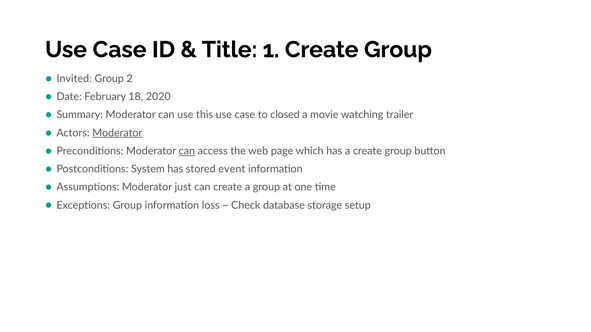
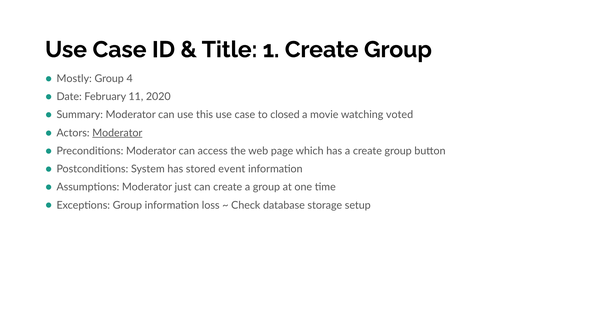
Invited: Invited -> Mostly (74, 79)
2: 2 -> 4 (130, 79)
18: 18 -> 11 (136, 97)
trailer: trailer -> voted (400, 115)
can underline: present -> none (187, 151)
